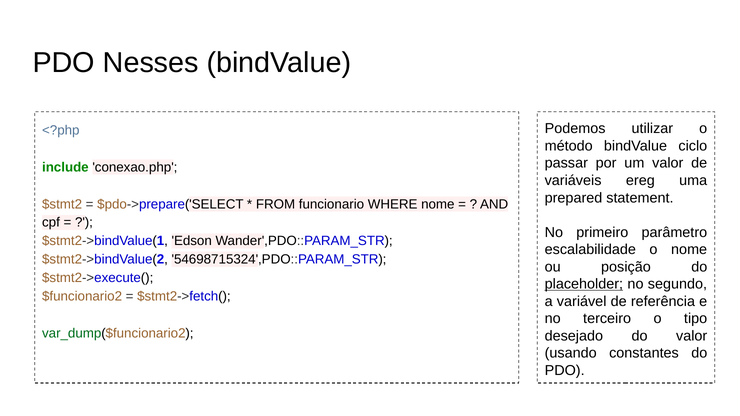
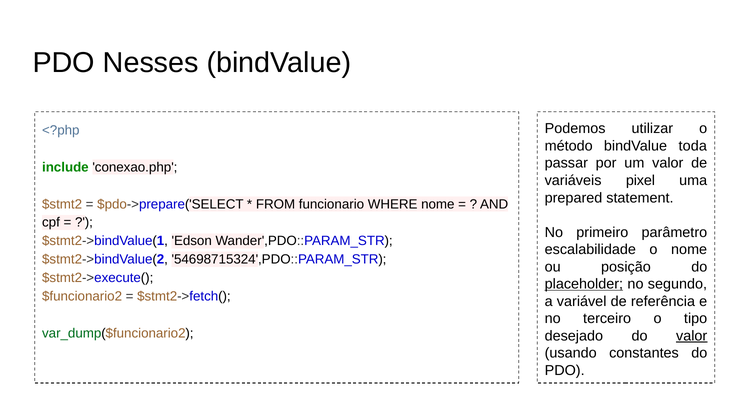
ciclo: ciclo -> toda (693, 146)
ereg: ereg -> pixel (640, 181)
valor underline: none -> present (692, 336)
